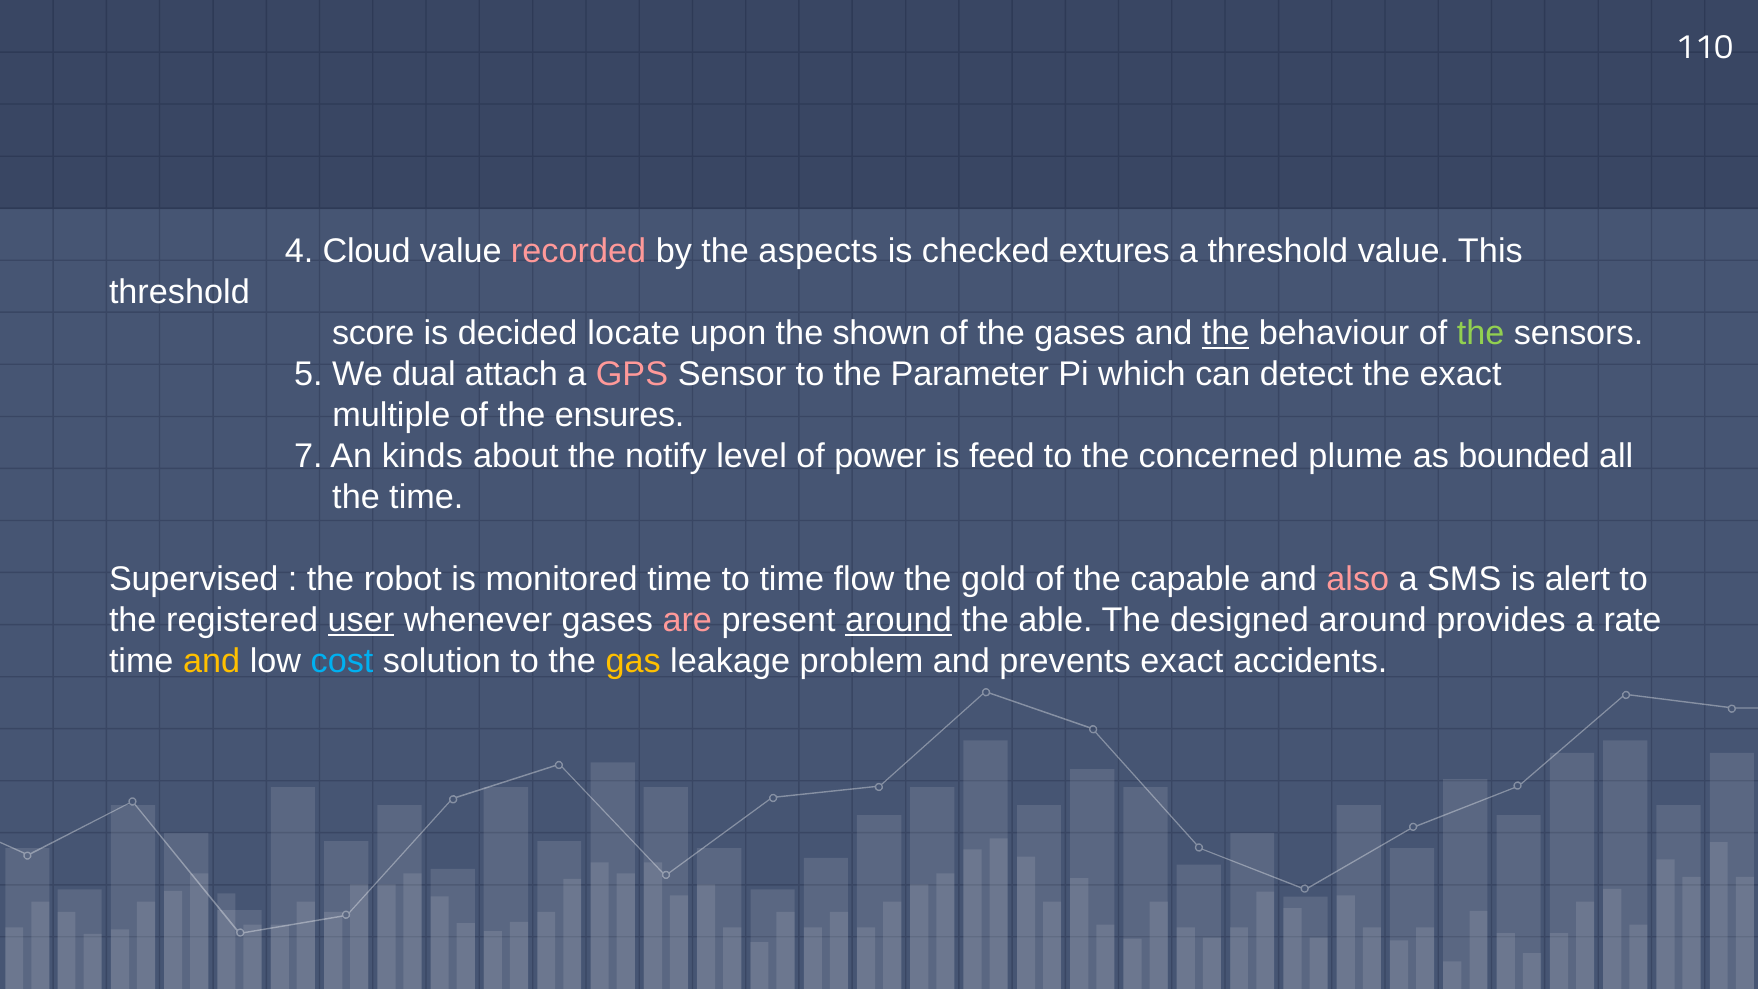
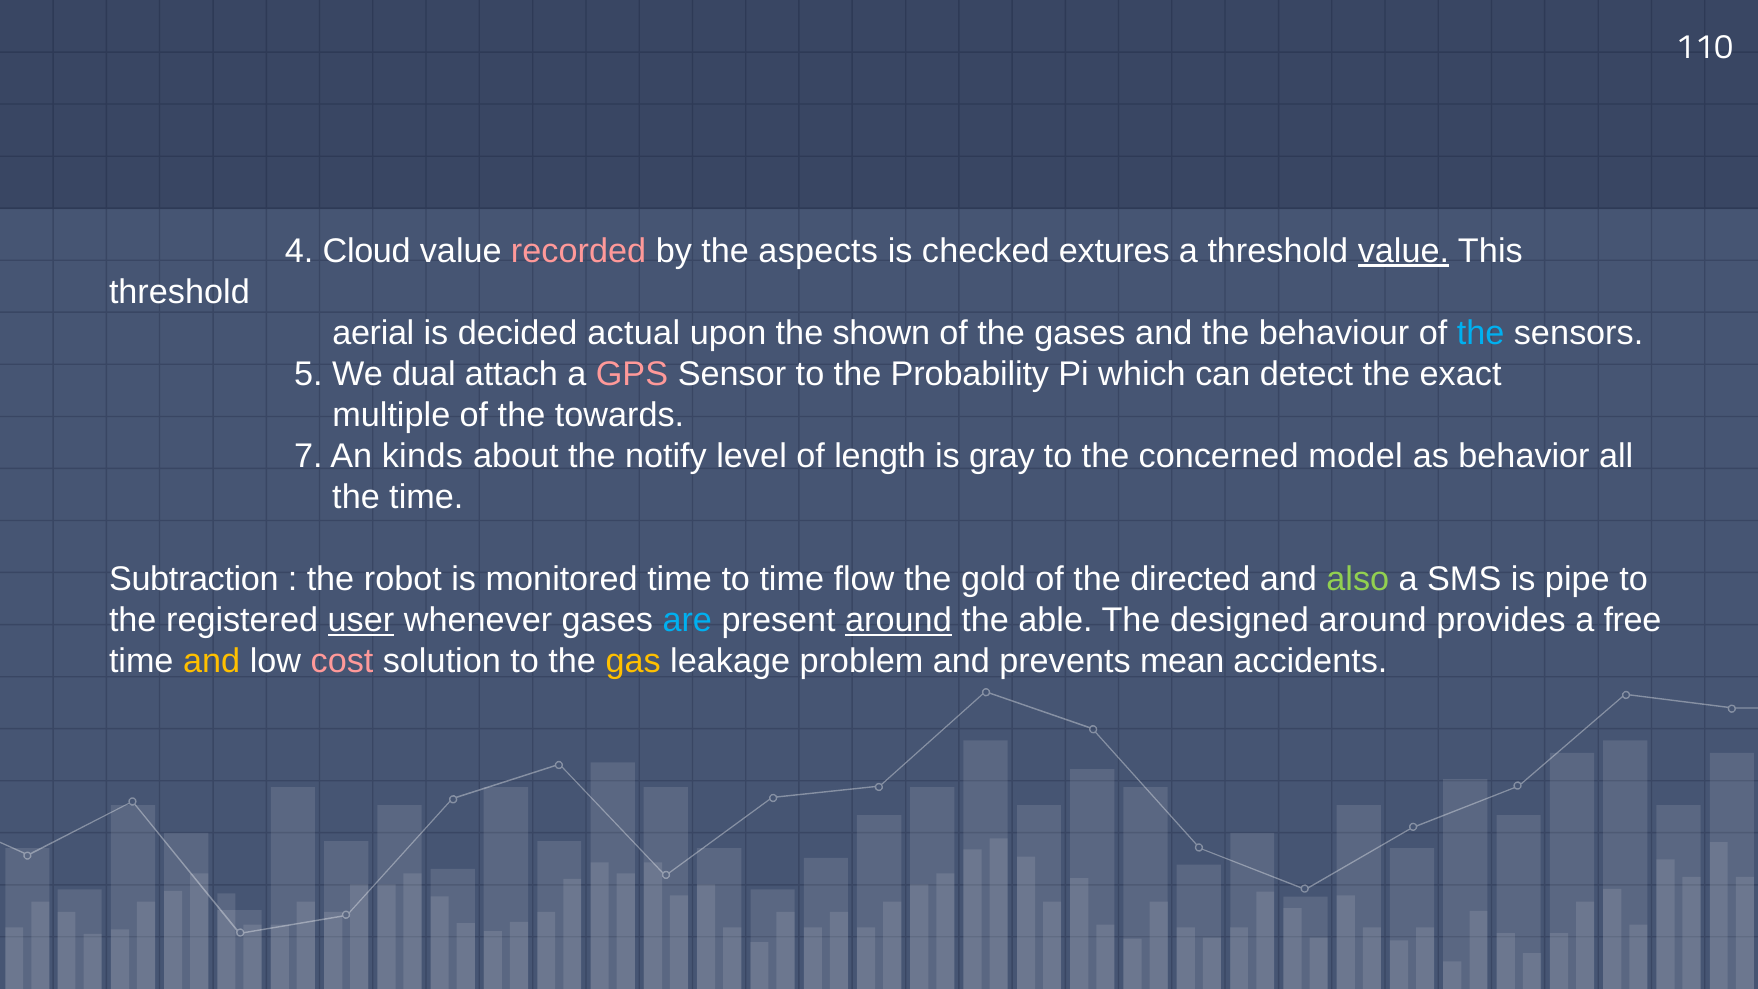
value underline: none -> present (1403, 251)
score: score -> aerial (373, 333)
locate: locate -> actual (634, 333)
the underline: present -> none (1226, 333)
the colour: light green -> light blue (1481, 333)
Parameter: Parameter -> Probability (970, 374)
ensures: ensures -> towards (620, 415)
power: power -> length (880, 456)
feed: feed -> gray (1002, 456)
plume: plume -> model (1356, 456)
bounded: bounded -> behavior (1524, 456)
Supervised: Supervised -> Subtraction (194, 579)
capable: capable -> directed (1190, 579)
also colour: pink -> light green (1358, 579)
alert: alert -> pipe (1577, 579)
are colour: pink -> light blue (687, 620)
rate: rate -> free (1632, 620)
cost colour: light blue -> pink (342, 661)
prevents exact: exact -> mean (1182, 661)
